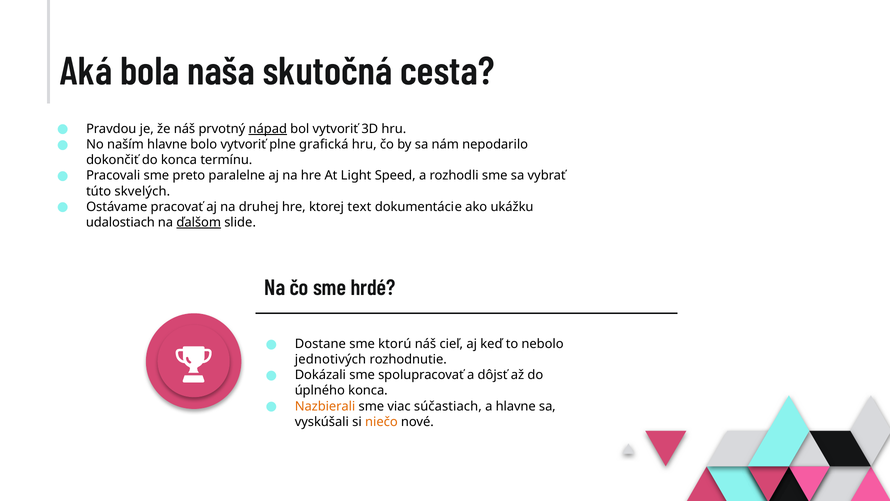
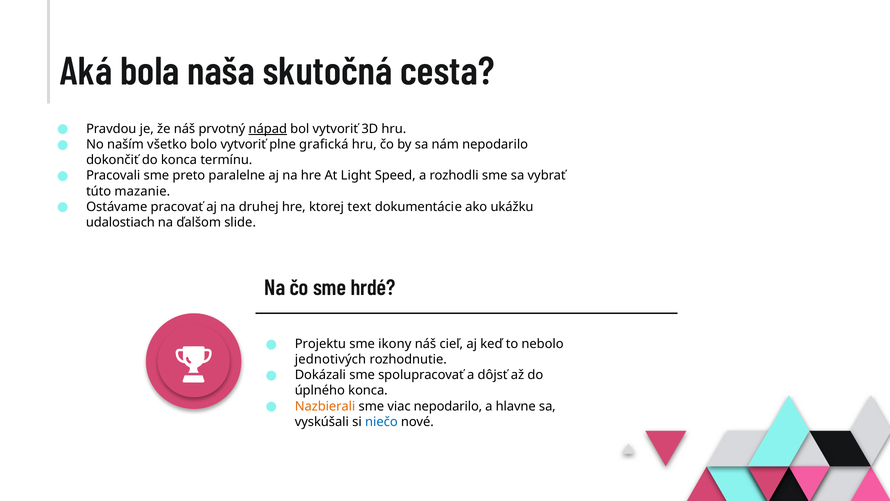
naším hlavne: hlavne -> všetko (167, 144)
skvelých: skvelých -> mazanie (142, 191)
ďalšom underline: present -> none (199, 222)
Dostane: Dostane -> Projektu (320, 344)
ktorú: ktorú -> ikony (395, 344)
viac súčastiach: súčastiach -> nepodarilo (448, 406)
niečo colour: orange -> blue (381, 422)
